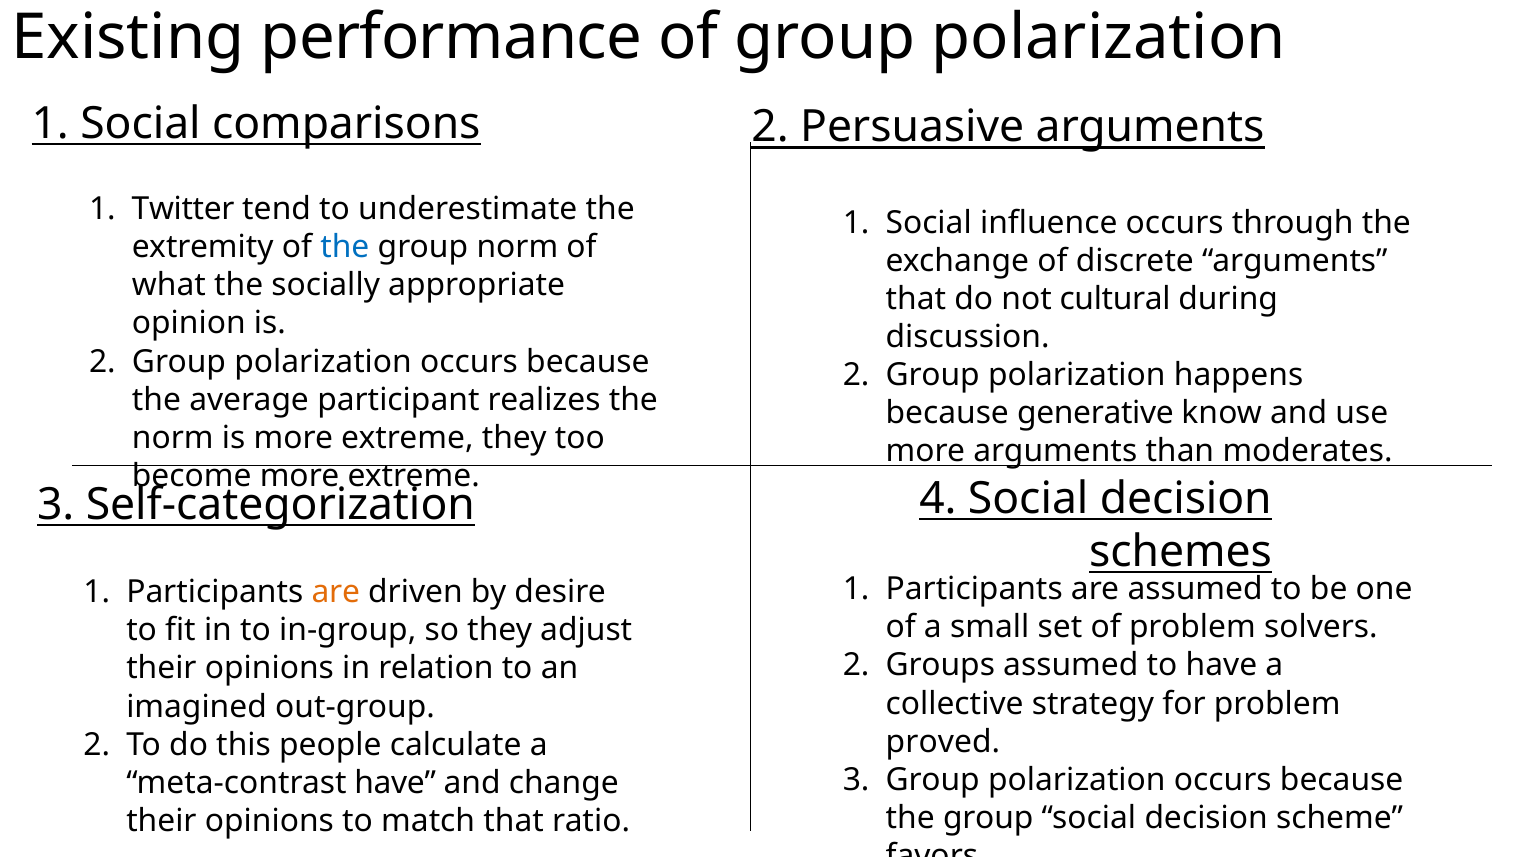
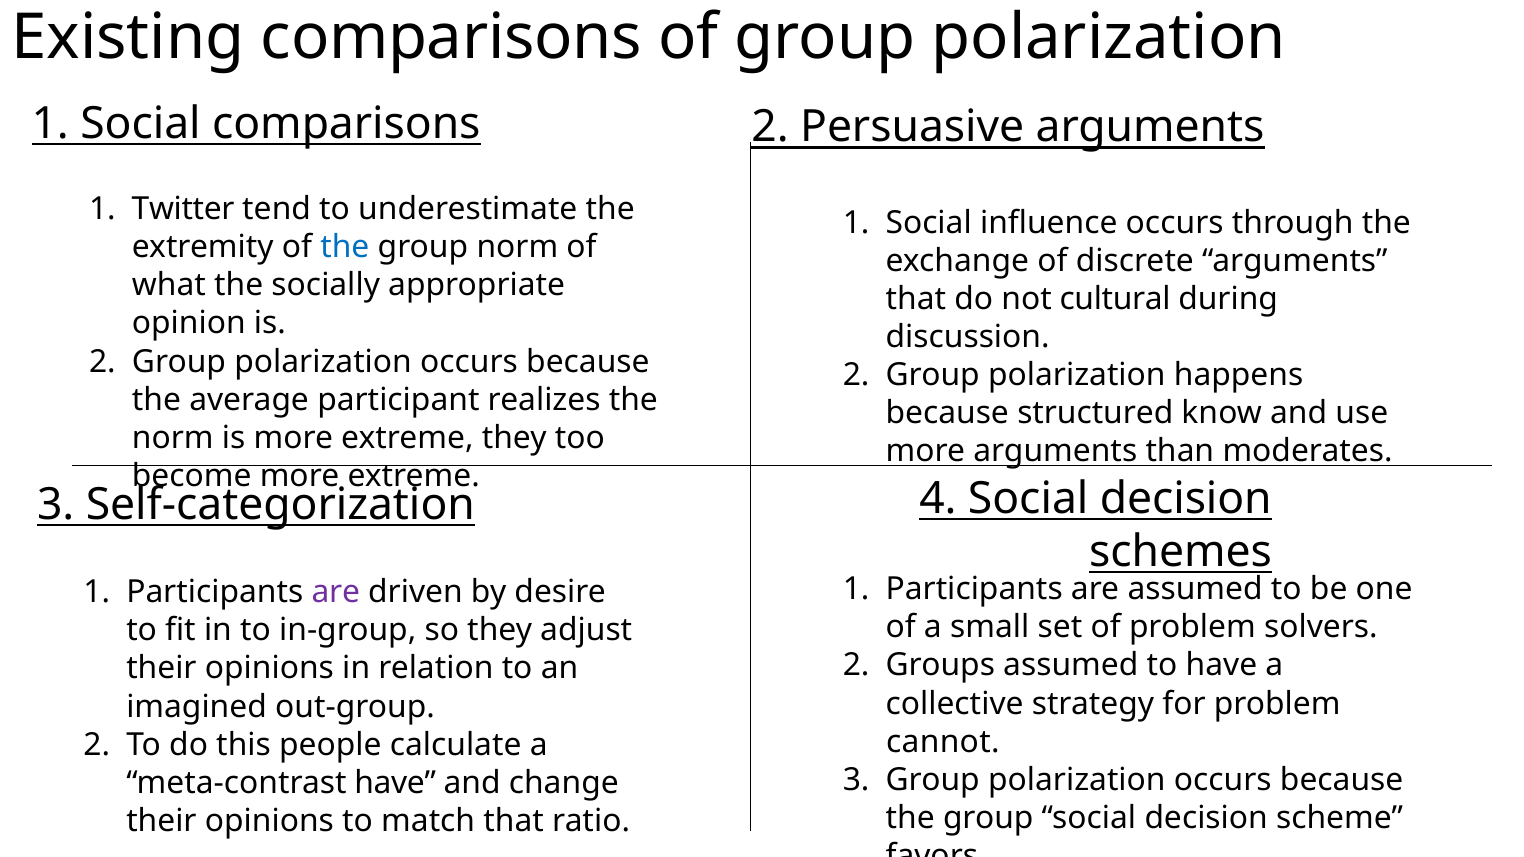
Existing performance: performance -> comparisons (451, 38)
generative: generative -> structured (1095, 413)
are colour: orange -> purple (336, 592)
proved: proved -> cannot (943, 742)
